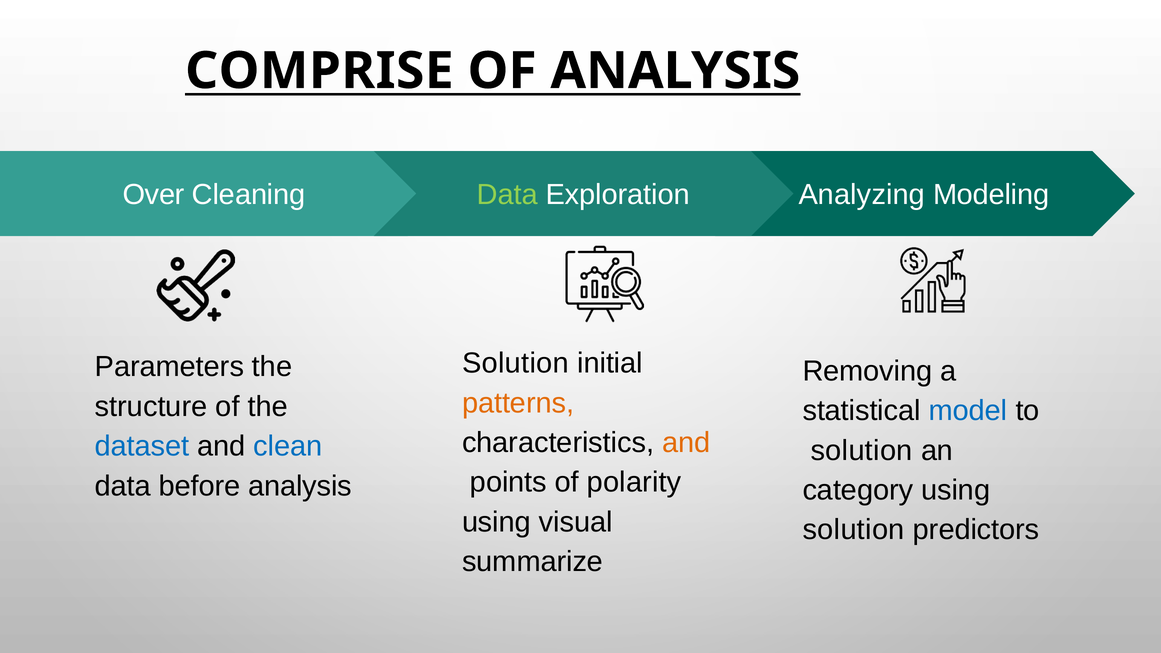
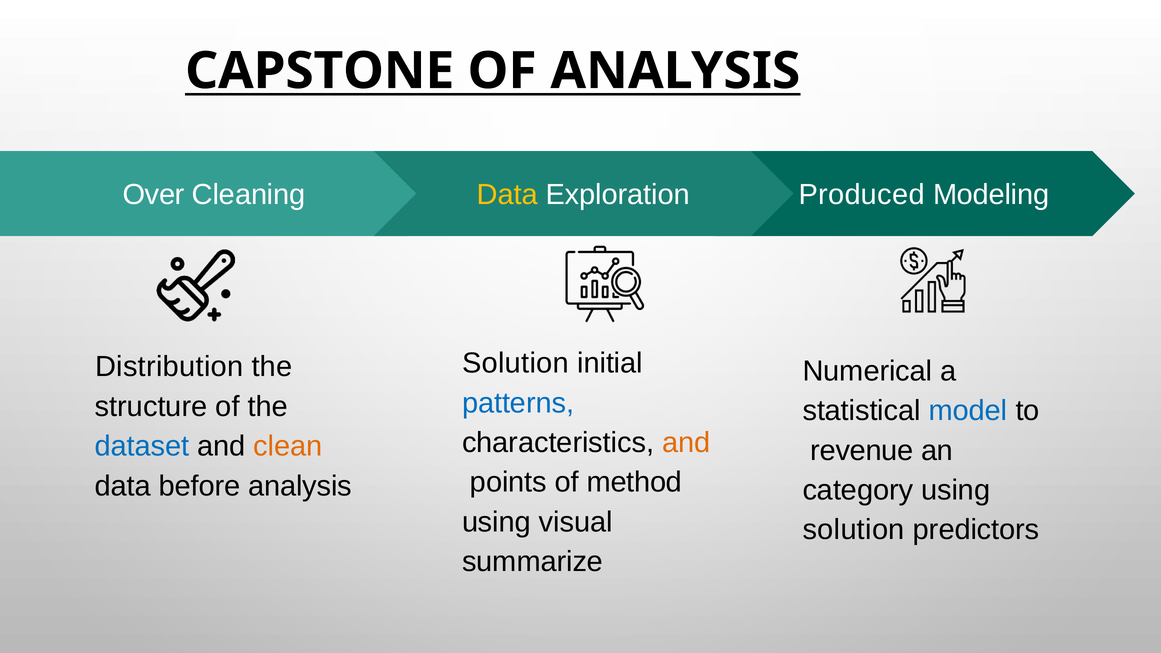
COMPRISE: COMPRISE -> CAPSTONE (320, 71)
Data colour: light green -> yellow (507, 195)
Analyzing: Analyzing -> Produced (862, 195)
Parameters: Parameters -> Distribution (169, 367)
Removing: Removing -> Numerical (867, 371)
patterns colour: orange -> blue (518, 403)
clean colour: blue -> orange (288, 446)
solution: solution -> revenue (862, 451)
polarity: polarity -> method (634, 482)
